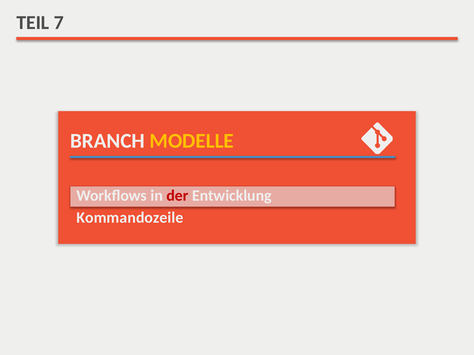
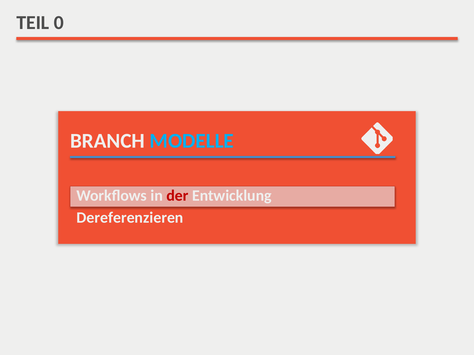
7: 7 -> 0 (59, 23)
MODELLE colour: yellow -> light blue (192, 141)
Kommandozeile: Kommandozeile -> Dereferenzieren (130, 218)
